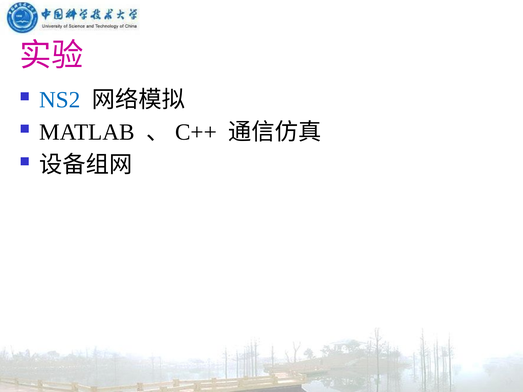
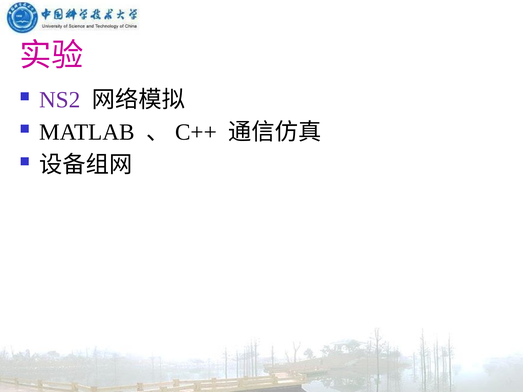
NS2 colour: blue -> purple (60, 100)
